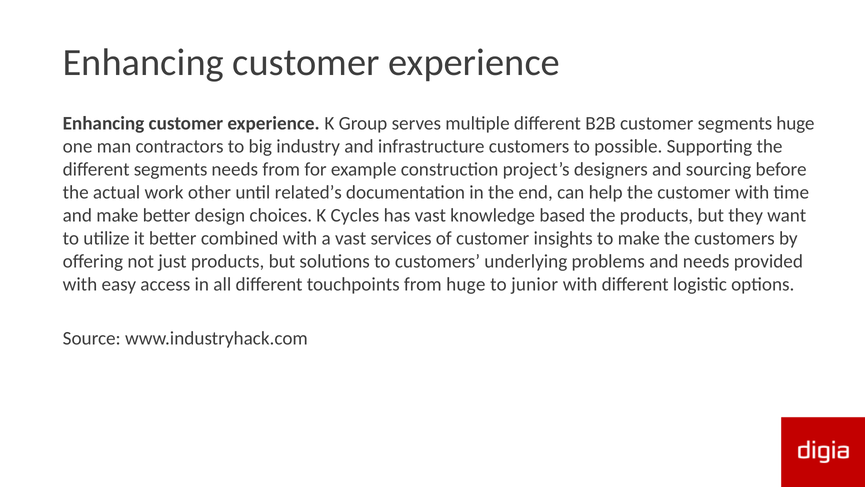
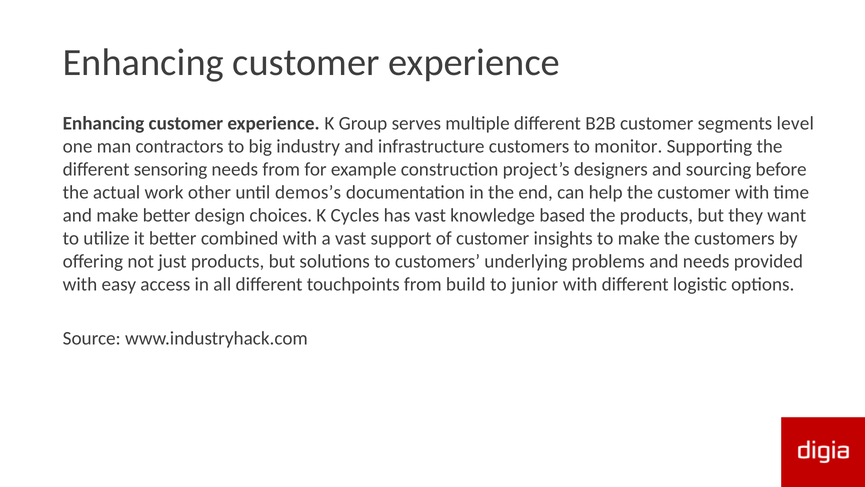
segments huge: huge -> level (795, 123)
possible: possible -> monitor (628, 146)
different segments: segments -> sensoring (171, 169)
related’s: related’s -> demos’s (308, 192)
services: services -> support (401, 238)
from huge: huge -> build (466, 284)
